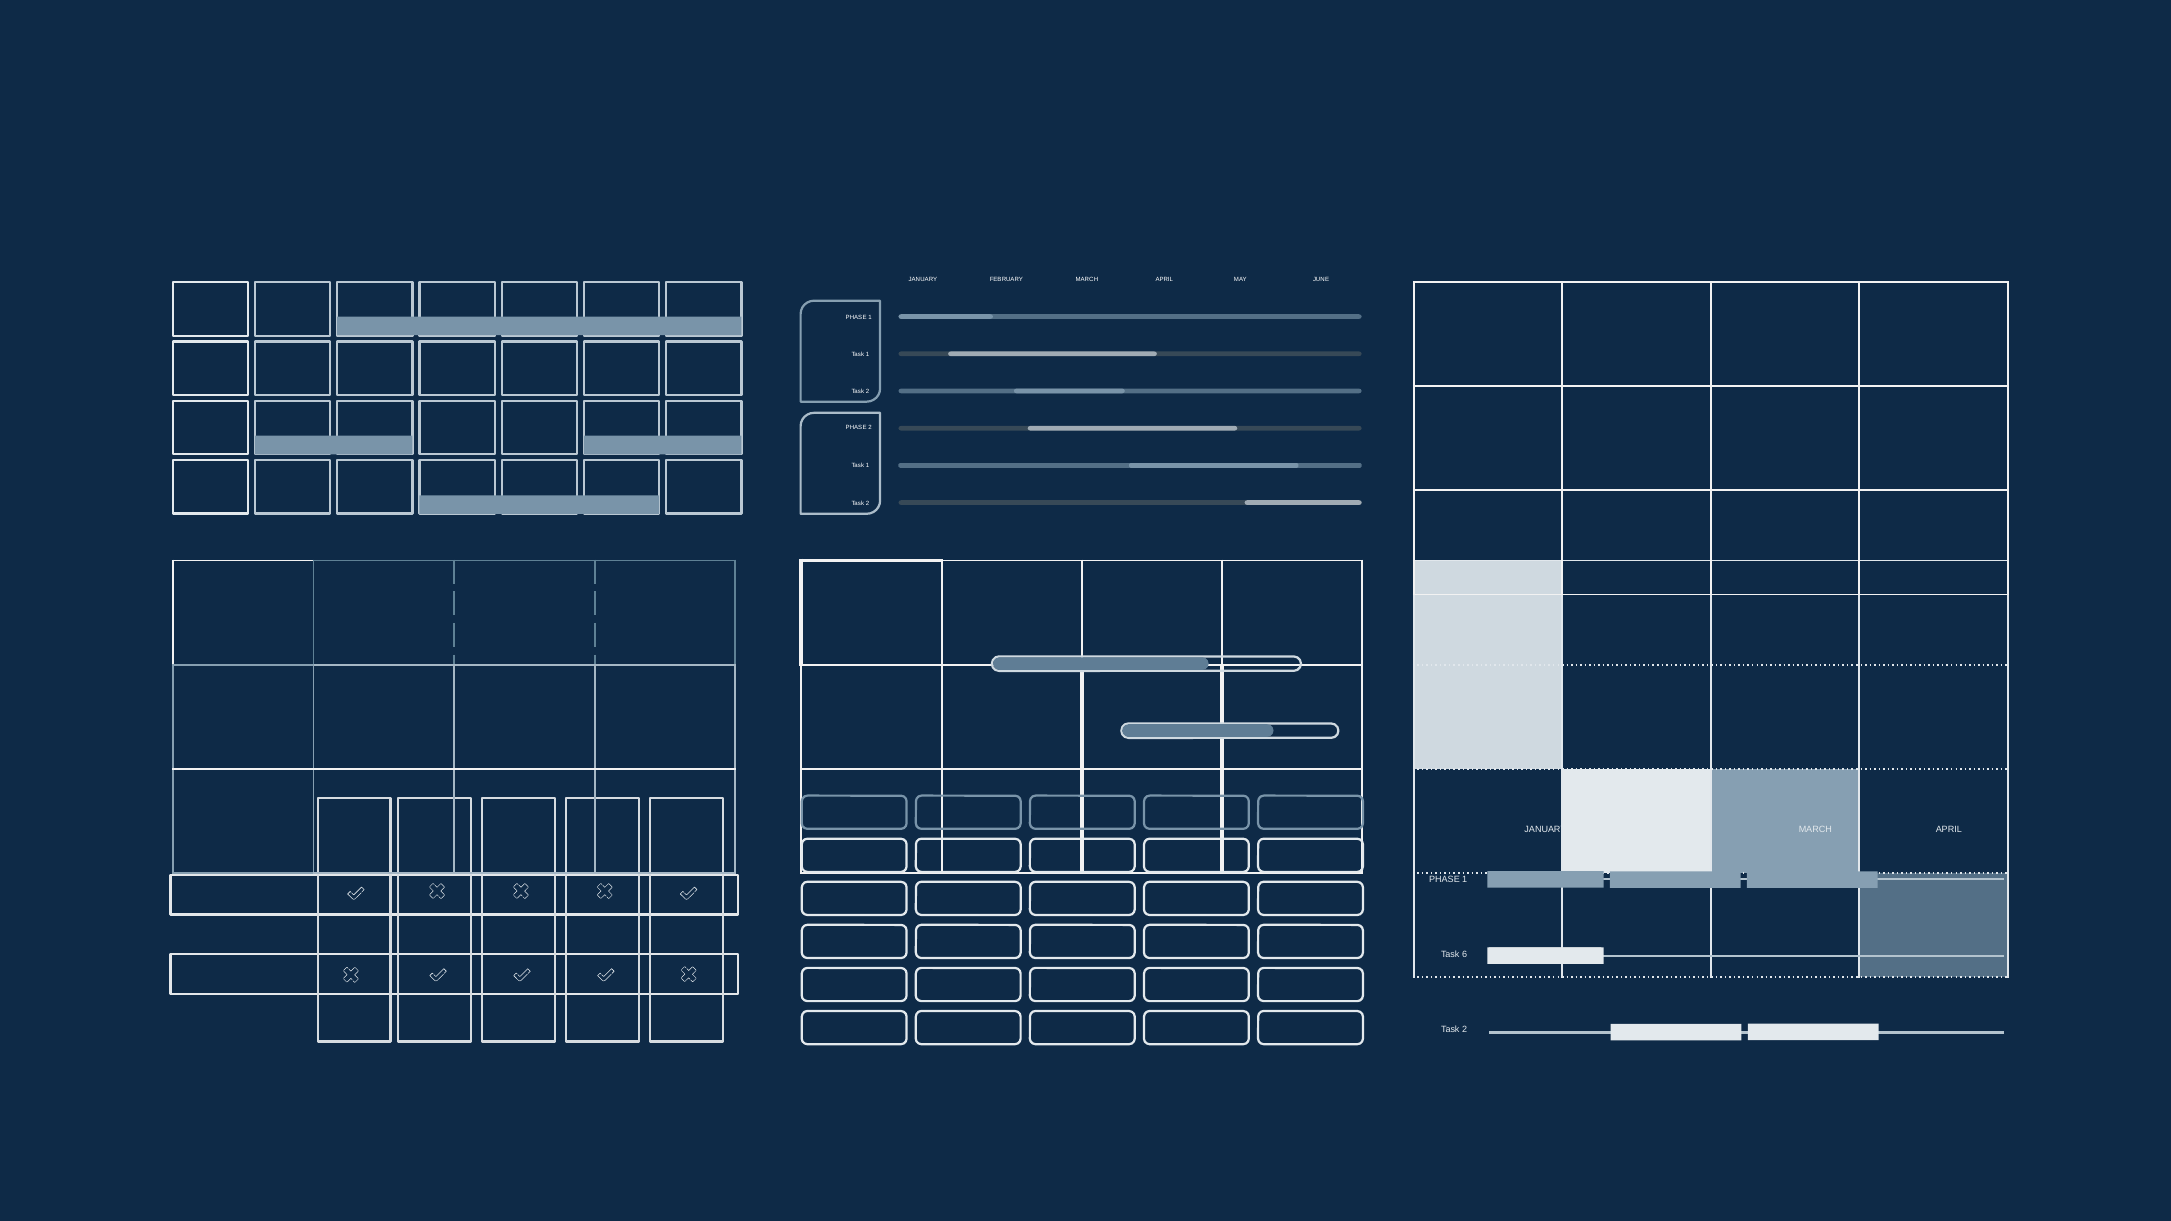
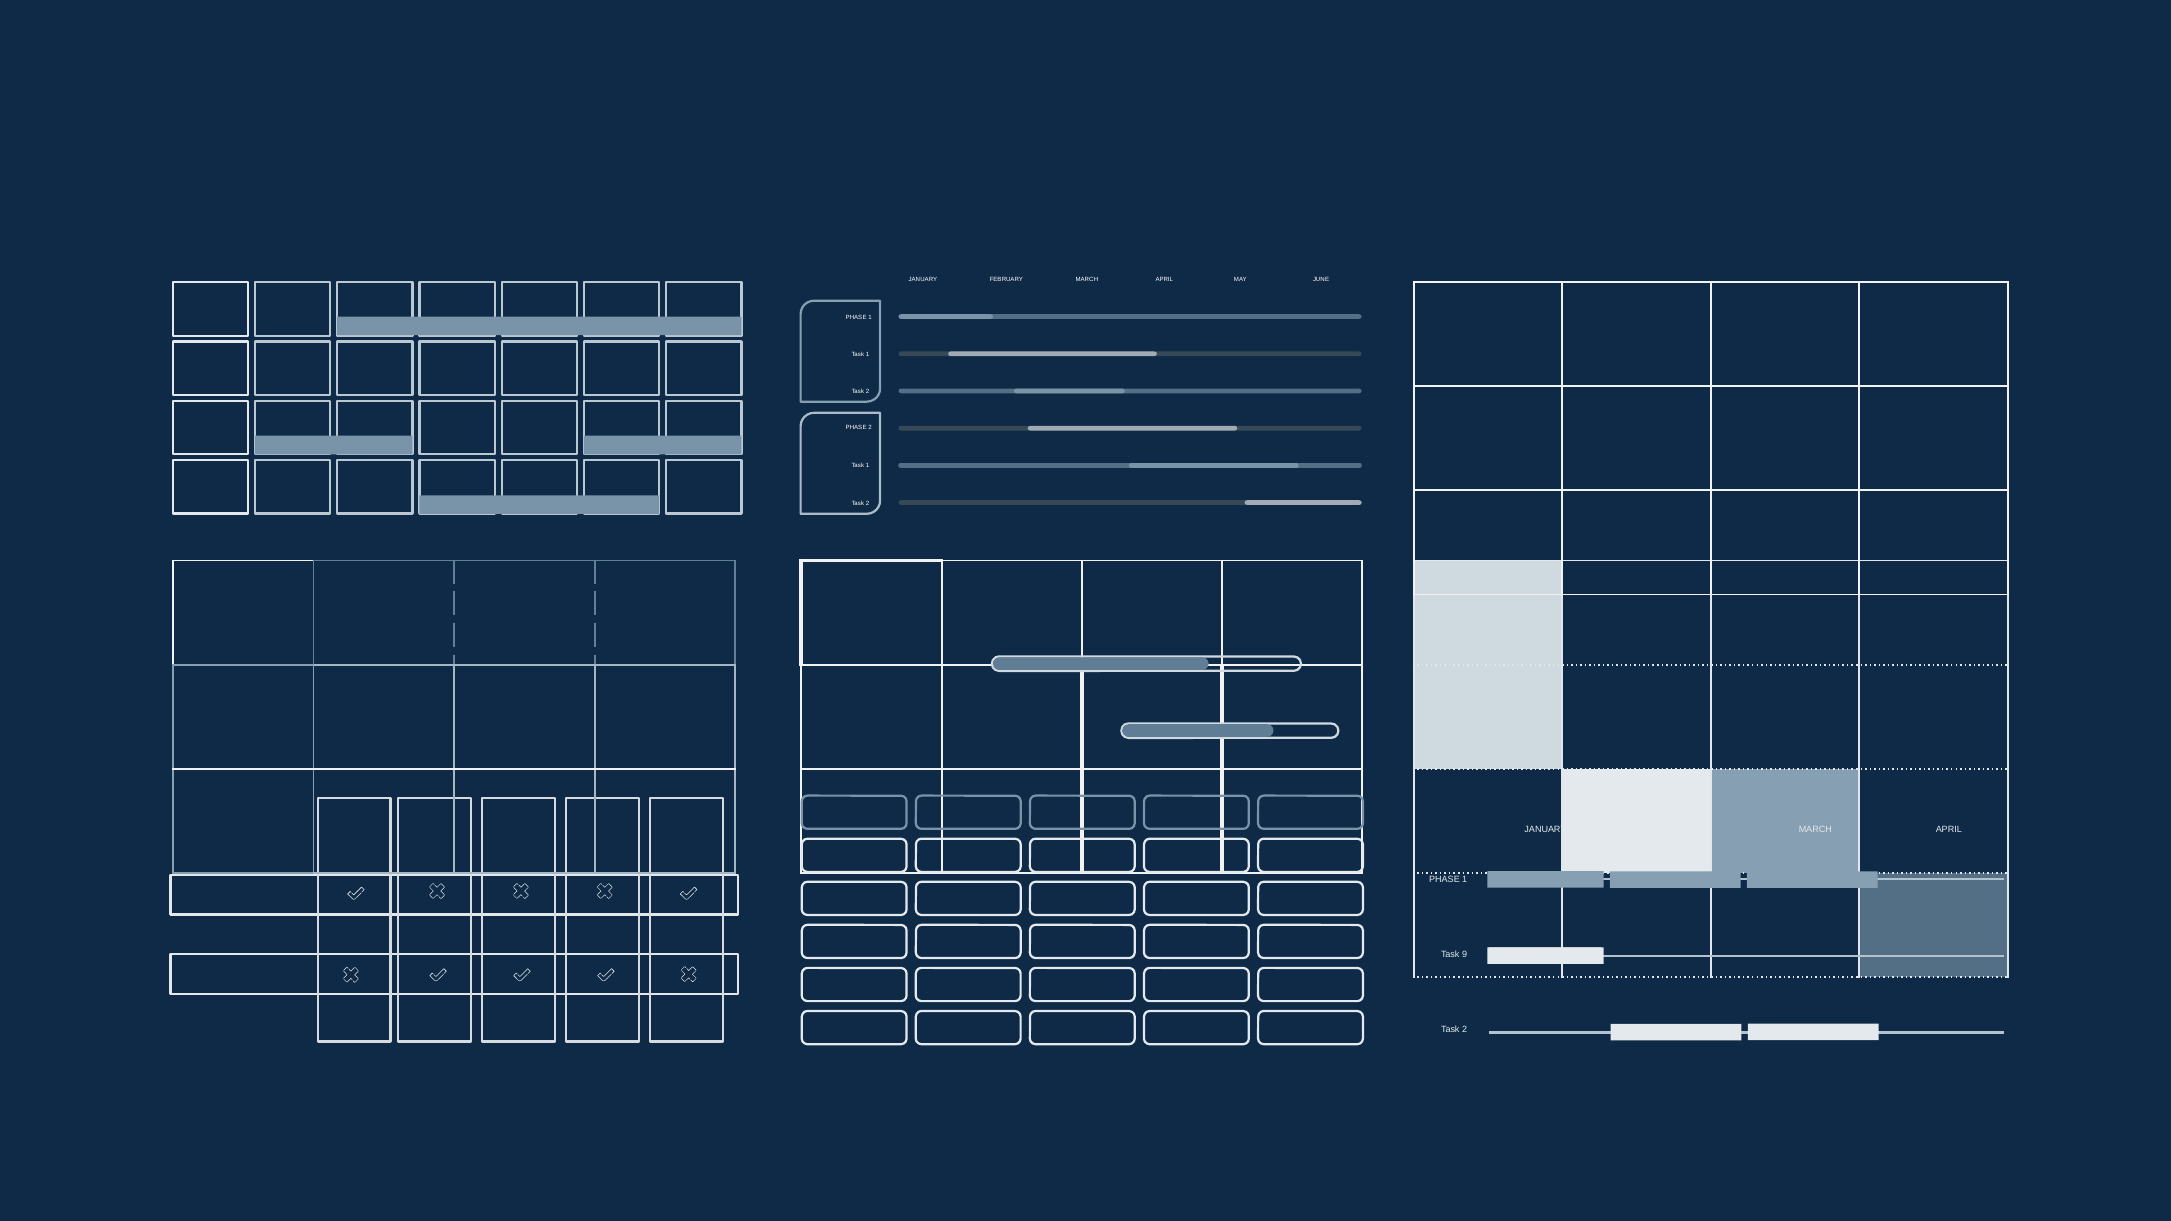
6: 6 -> 9 (1465, 955)
